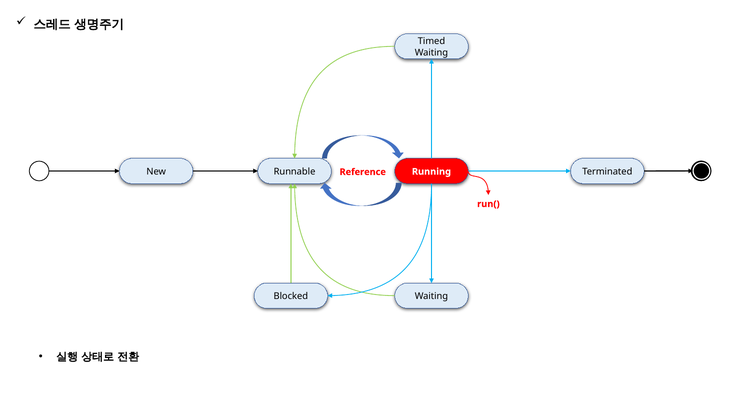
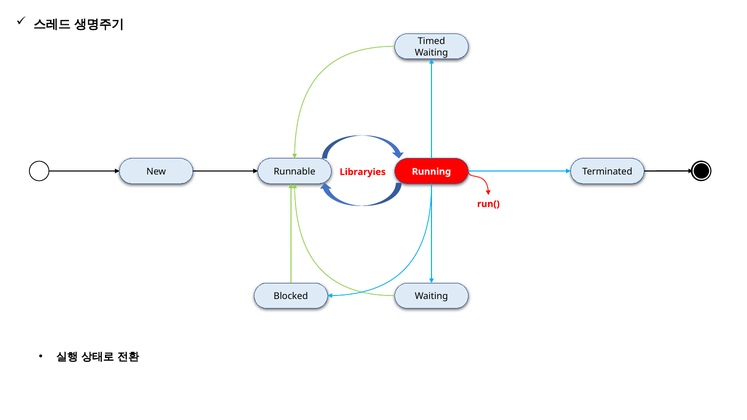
Reference: Reference -> Libraryies (363, 172)
